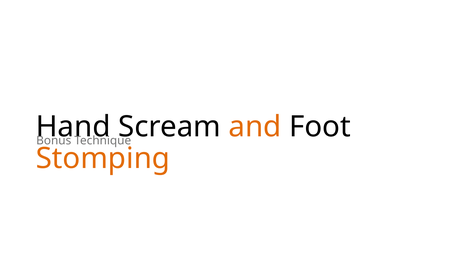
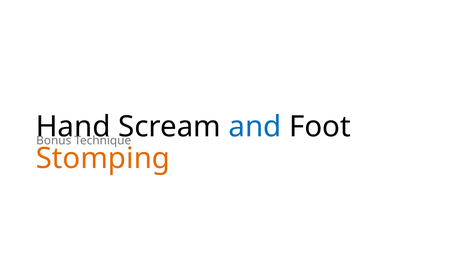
and colour: orange -> blue (255, 127)
